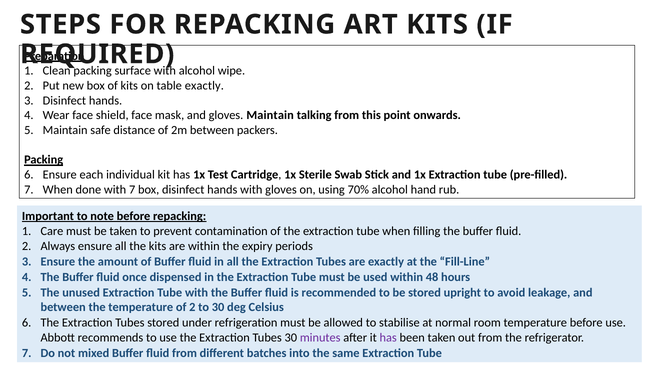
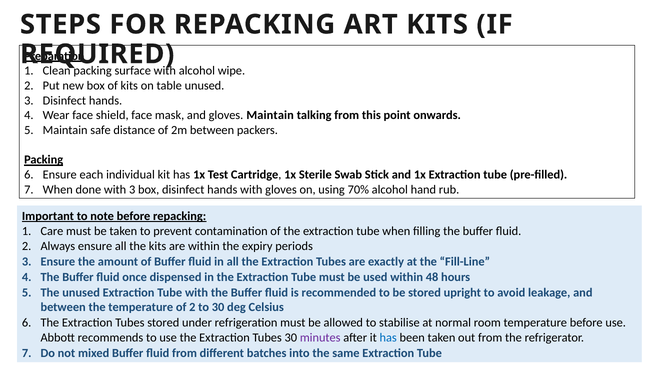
table exactly: exactly -> unused (204, 86)
with 7: 7 -> 3 (132, 189)
has colour: purple -> blue (388, 337)
